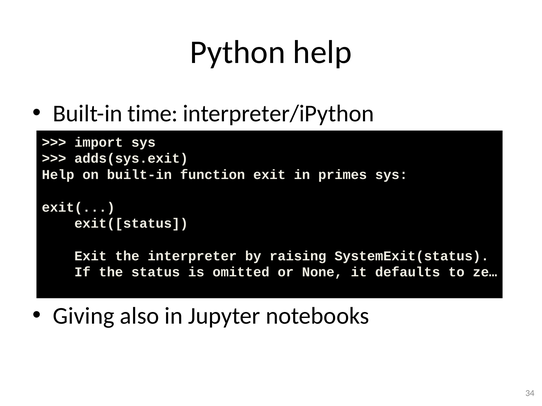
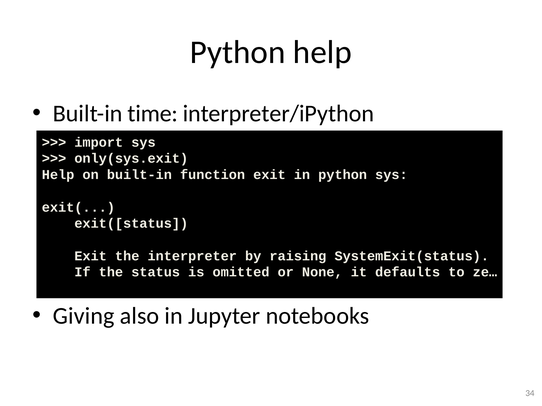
adds(sys.exit: adds(sys.exit -> only(sys.exit (131, 159)
in primes: primes -> python (343, 175)
